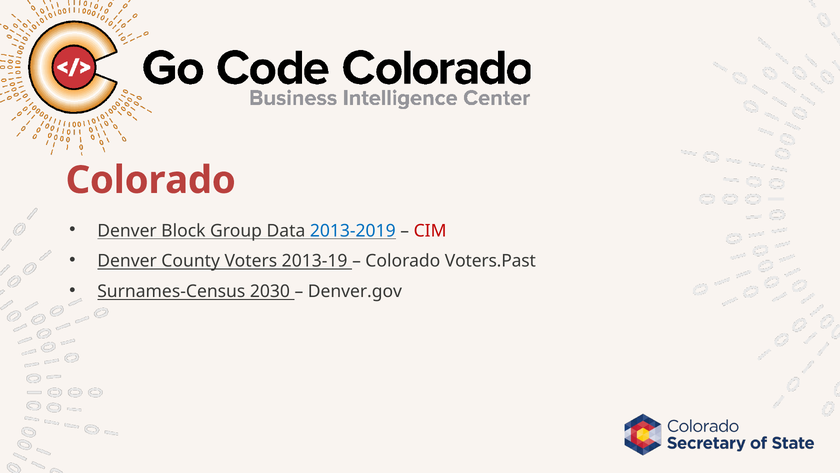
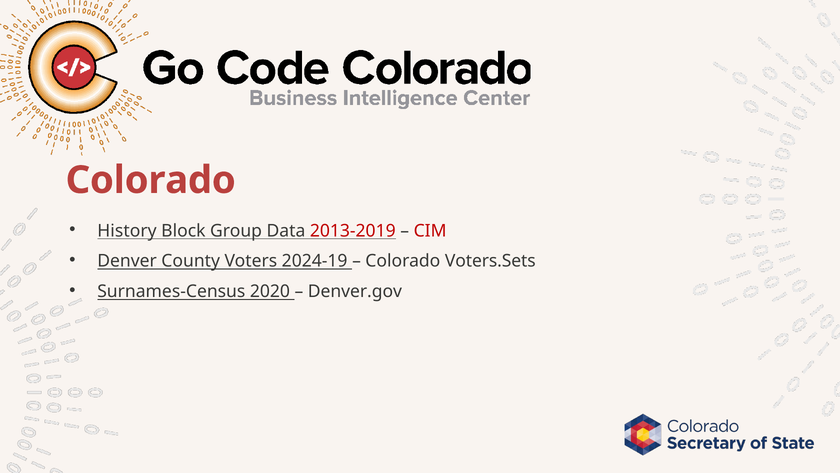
Denver: Denver -> History (127, 230)
2013-2019 colour: blue -> red (353, 230)
2013-19: 2013-19 -> 2024-19 (315, 261)
Voters.Past: Voters.Past -> Voters.Sets (490, 261)
2030: 2030 -> 2020 (270, 291)
